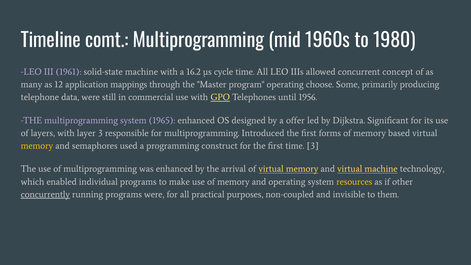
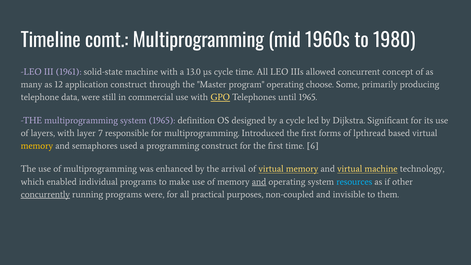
16.2: 16.2 -> 13.0 (194, 72)
application mappings: mappings -> construct (129, 84)
until 1956: 1956 -> 1965 (308, 97)
1965 enhanced: enhanced -> definition (196, 120)
a offer: offer -> cycle (295, 120)
layer 3: 3 -> 7 (100, 133)
forms of memory: memory -> lpthread (370, 133)
time 3: 3 -> 6 (313, 146)
and underline: none -> present (259, 182)
resources colour: yellow -> light blue (354, 182)
